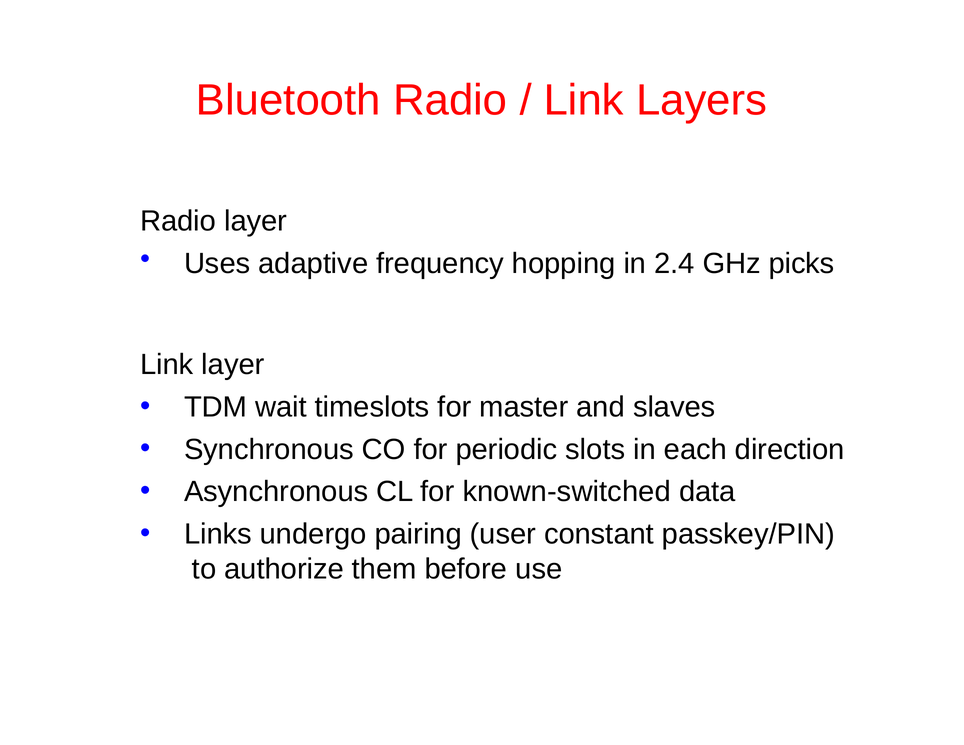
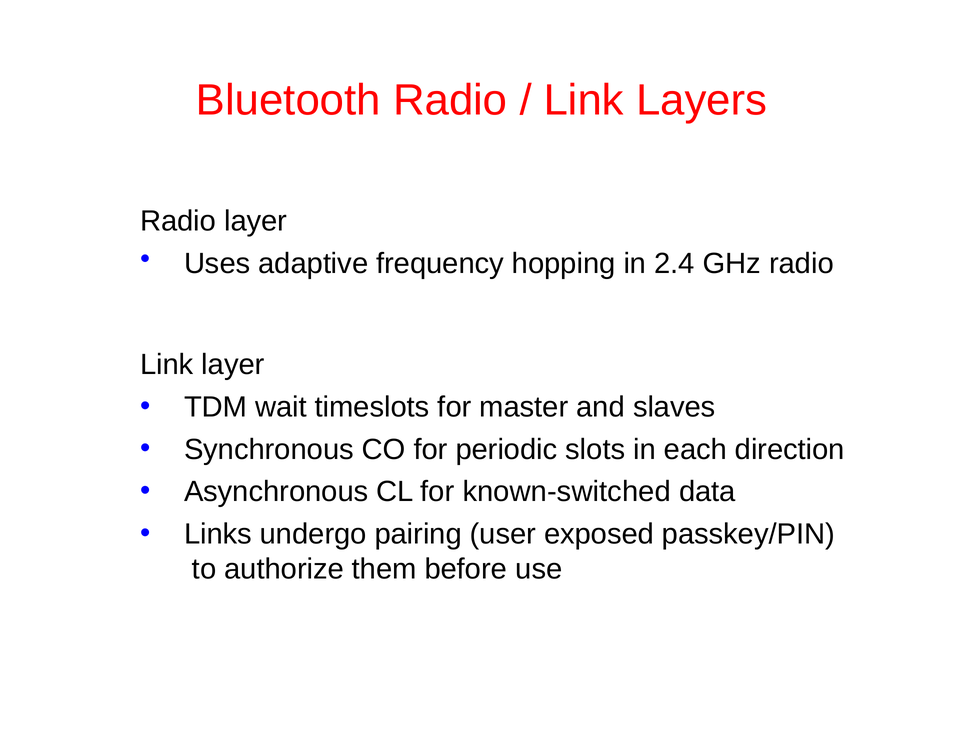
GHz picks: picks -> radio (801, 264)
constant: constant -> exposed (599, 534)
